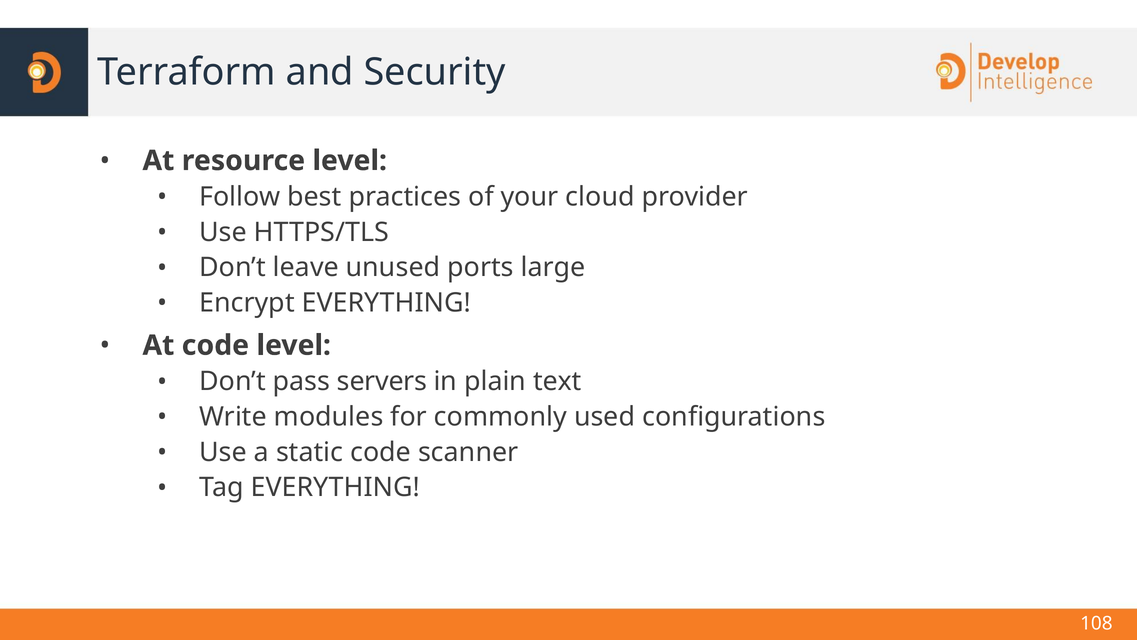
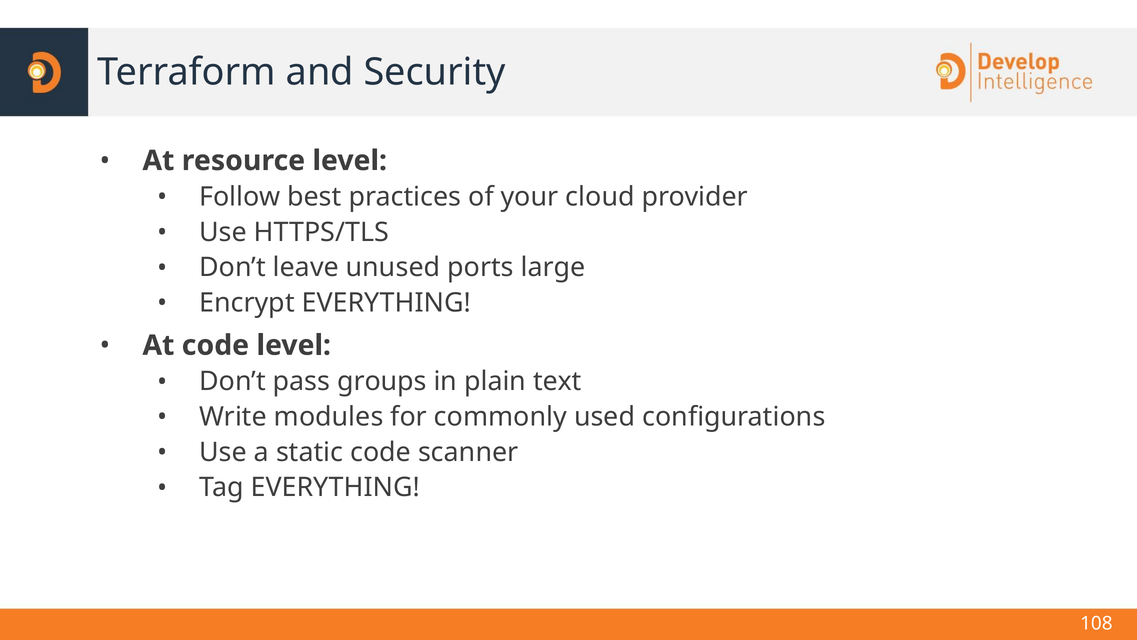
servers: servers -> groups (382, 381)
